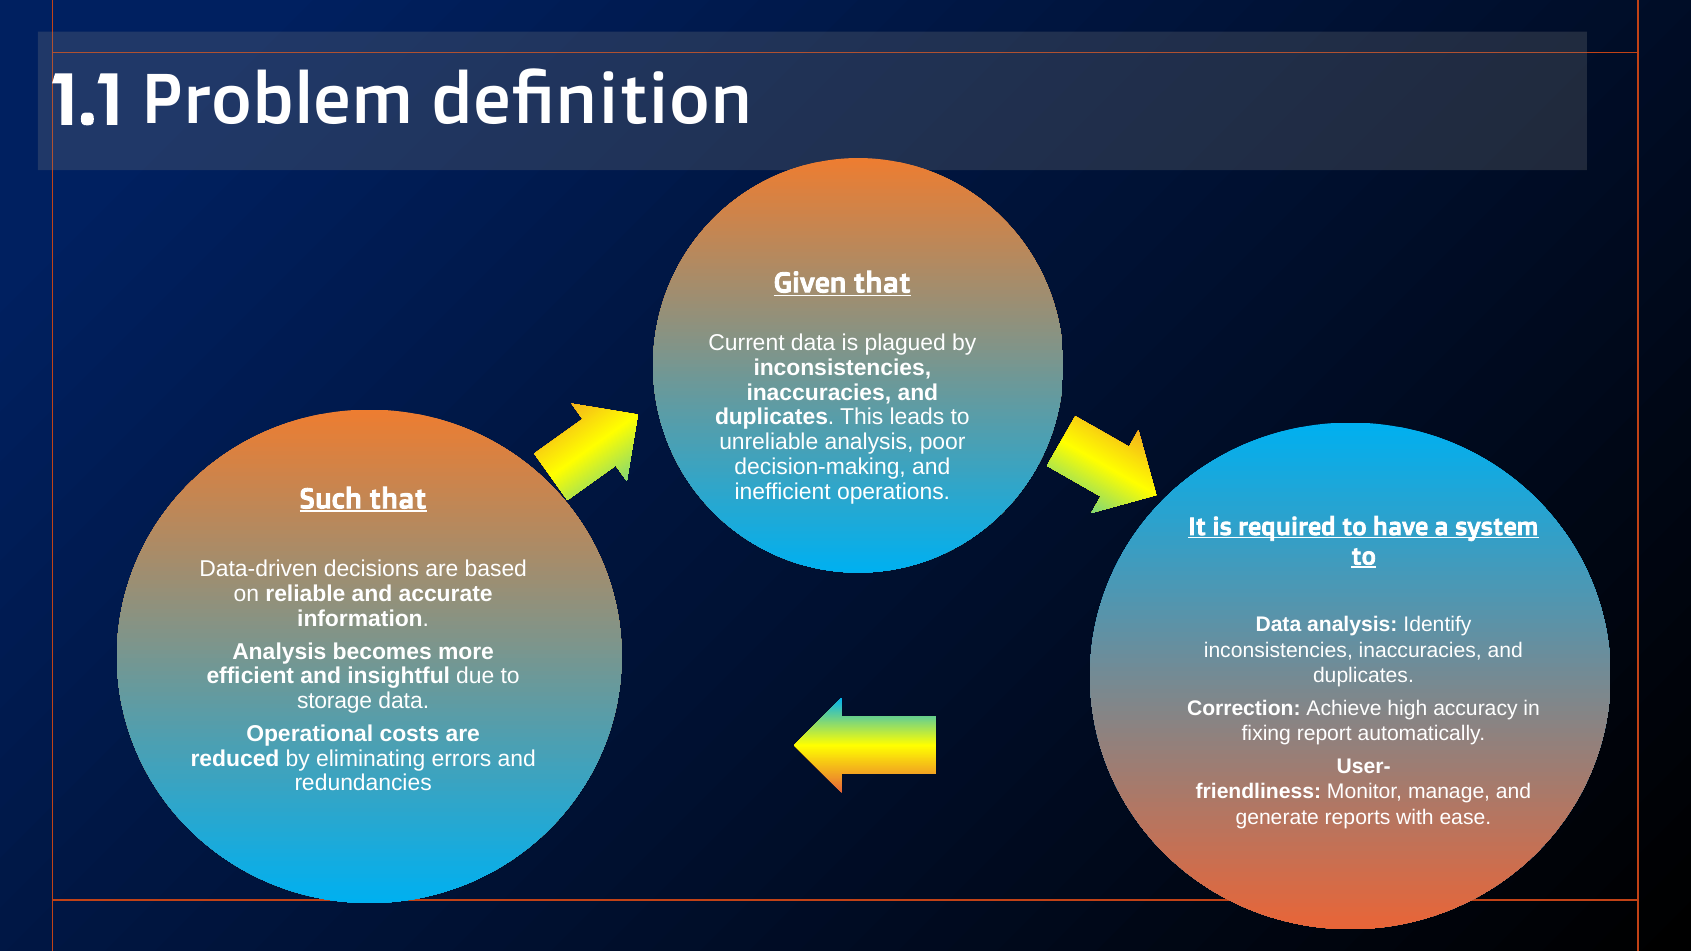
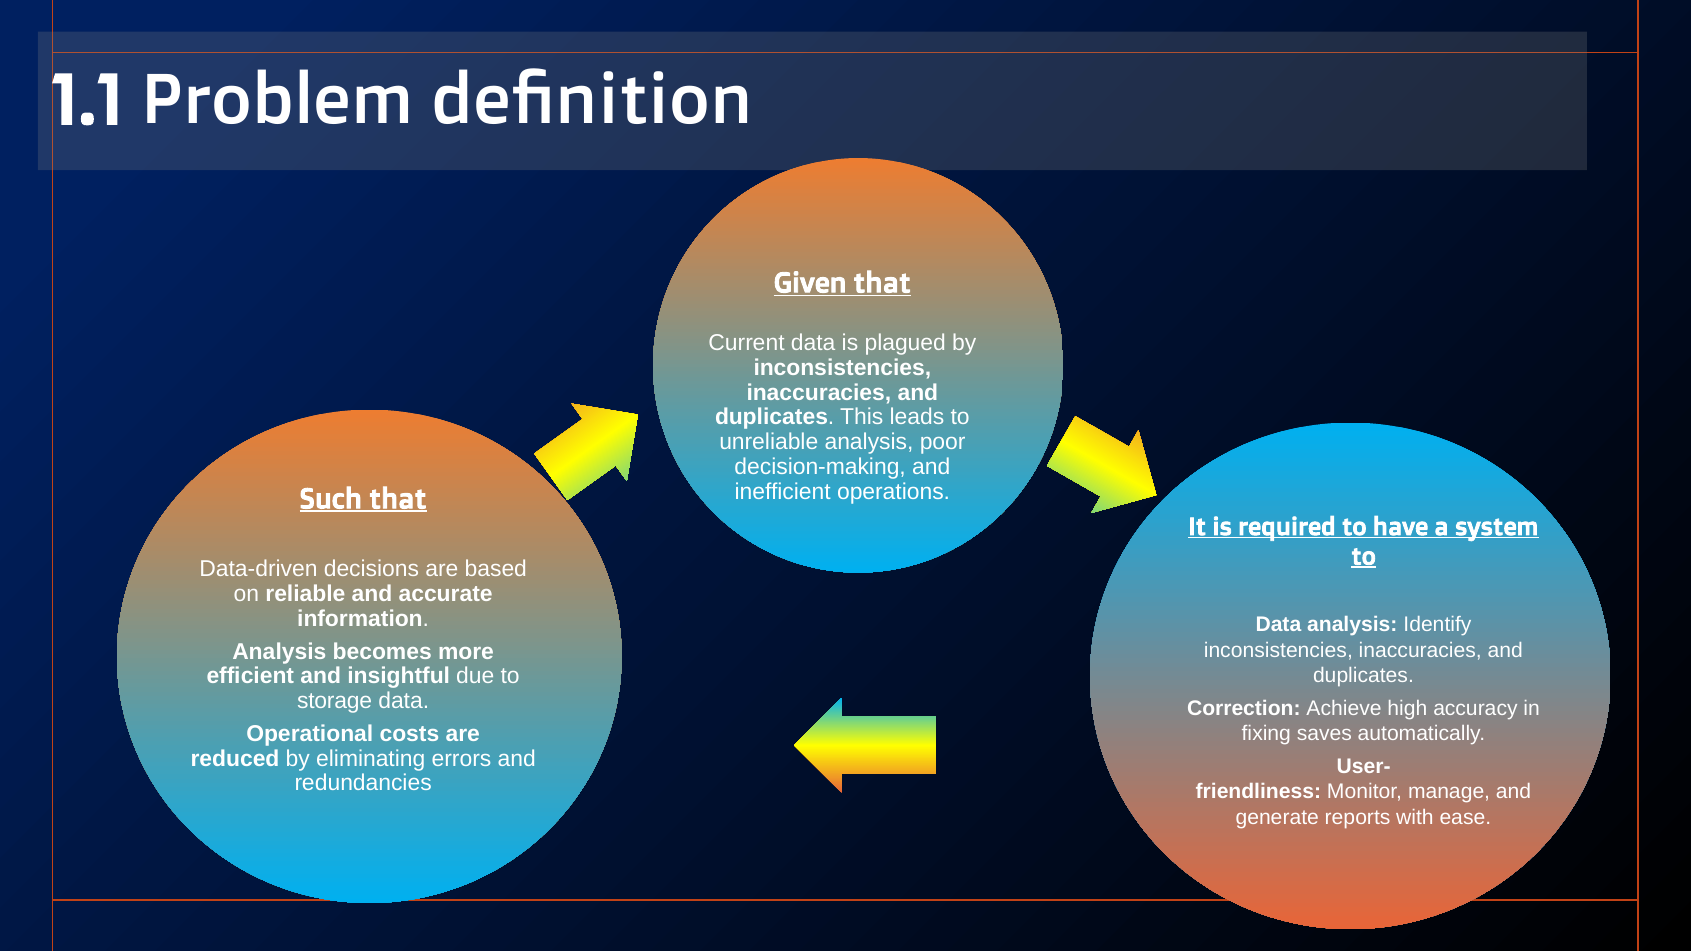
report: report -> saves (1324, 734)
